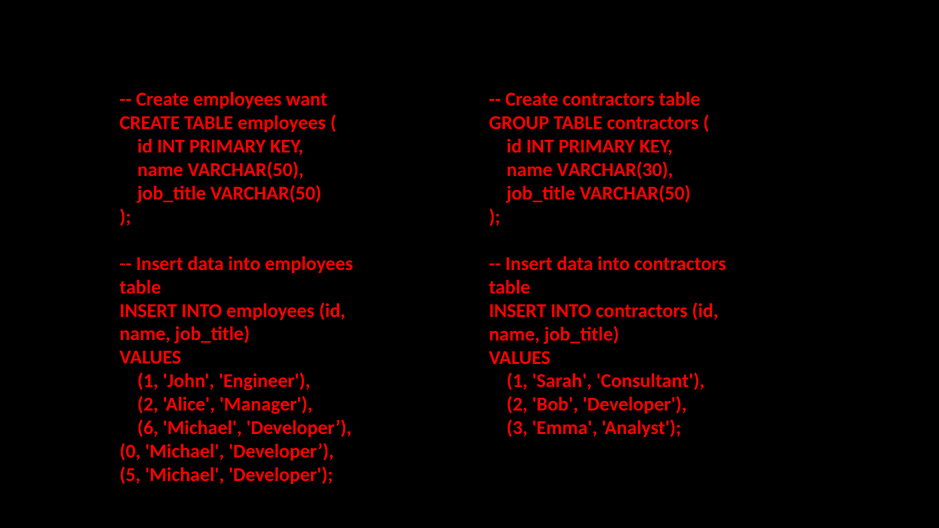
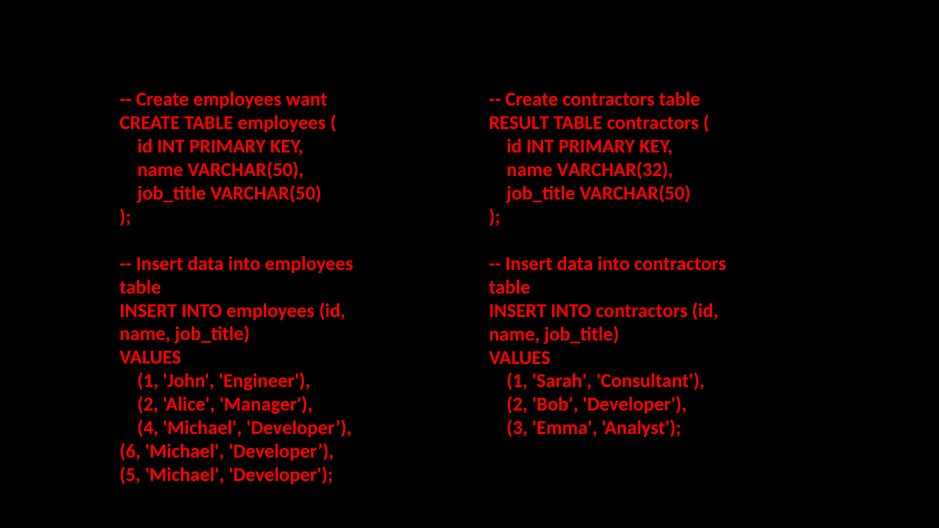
GROUP: GROUP -> RESULT (519, 123)
VARCHAR(30: VARCHAR(30 -> VARCHAR(32 (615, 170)
6: 6 -> 4 (148, 428)
0: 0 -> 6 (130, 452)
